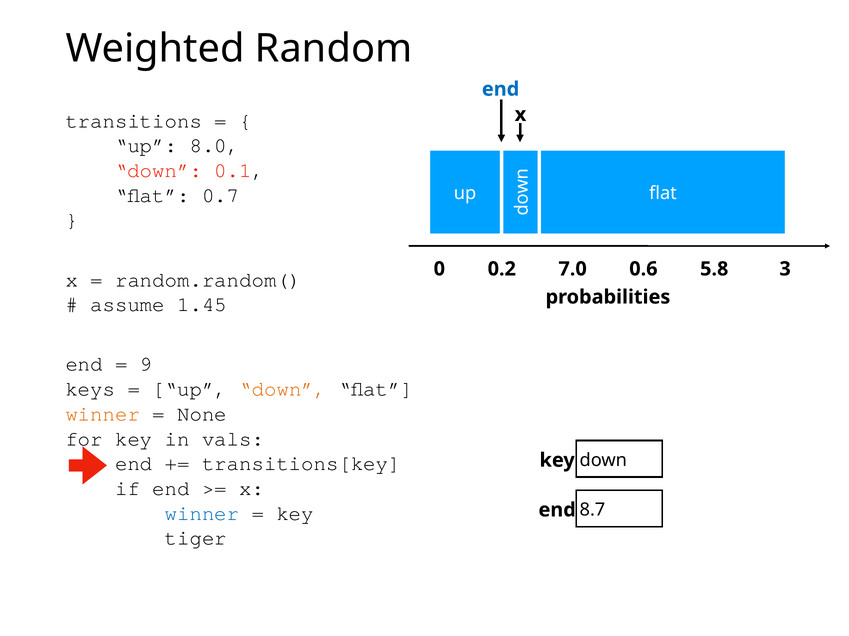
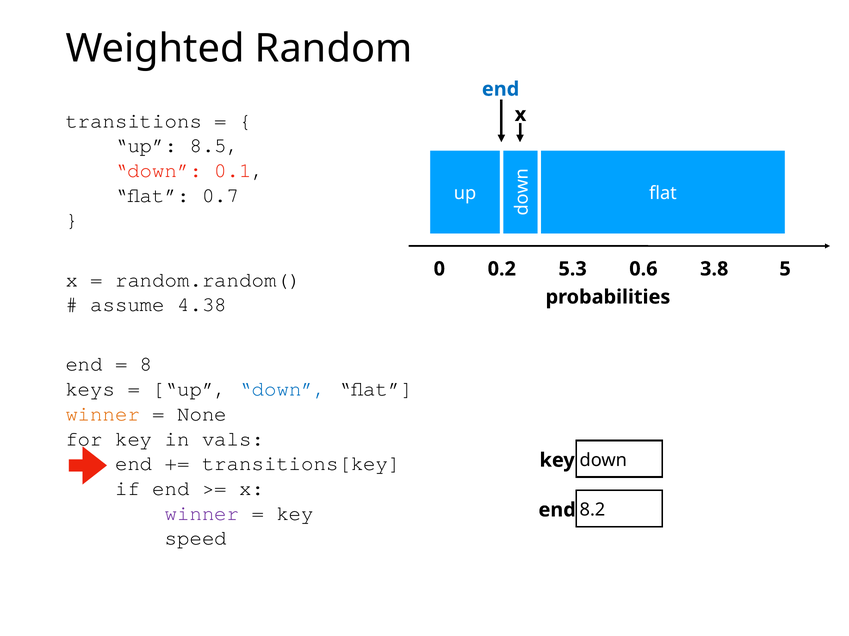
8.0: 8.0 -> 8.5 (214, 146)
7.0: 7.0 -> 5.3 (573, 269)
5.8: 5.8 -> 3.8 (714, 269)
3: 3 -> 5 (785, 269)
1.45: 1.45 -> 4.38 (202, 305)
9: 9 -> 8 (146, 365)
down colour: orange -> blue (283, 389)
winner colour: blue -> purple (202, 514)
8.7: 8.7 -> 8.2 (592, 510)
tiger: tiger -> speed (196, 539)
